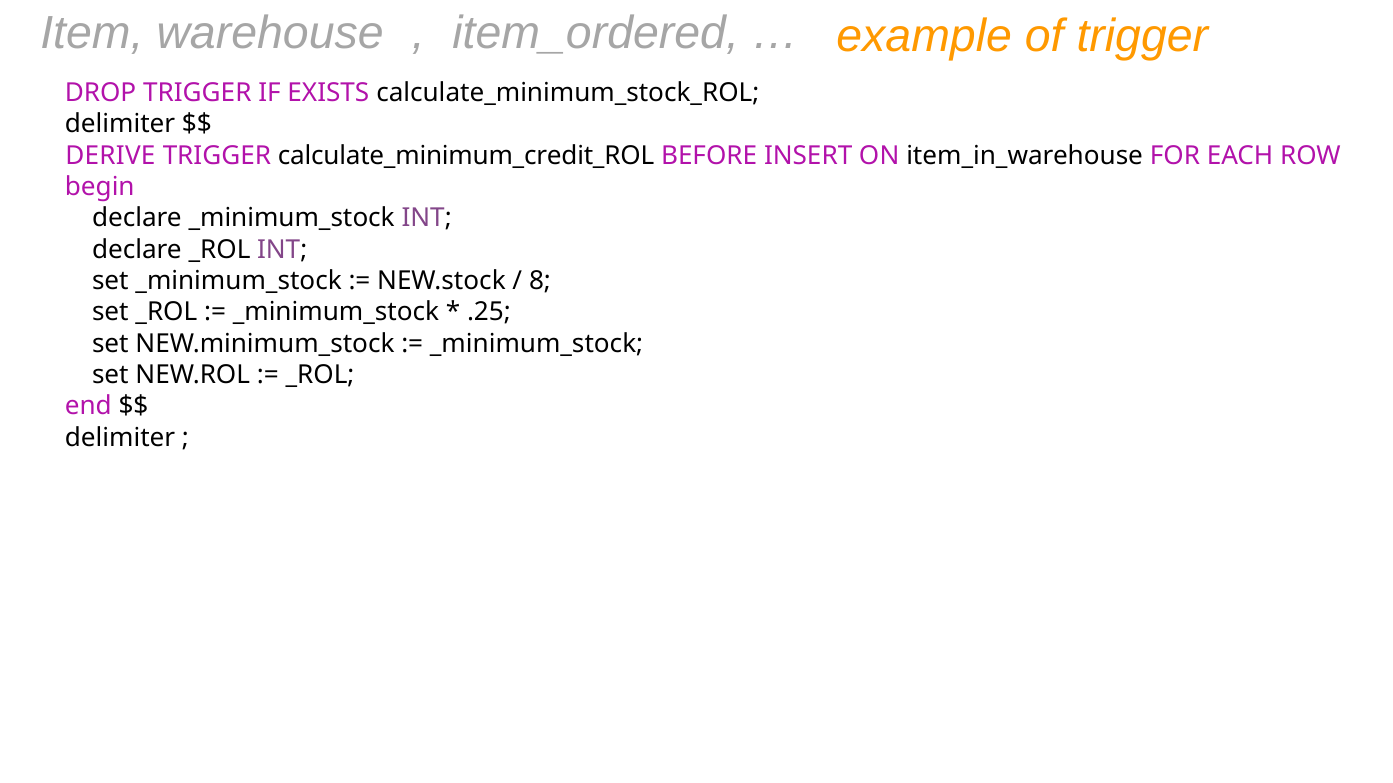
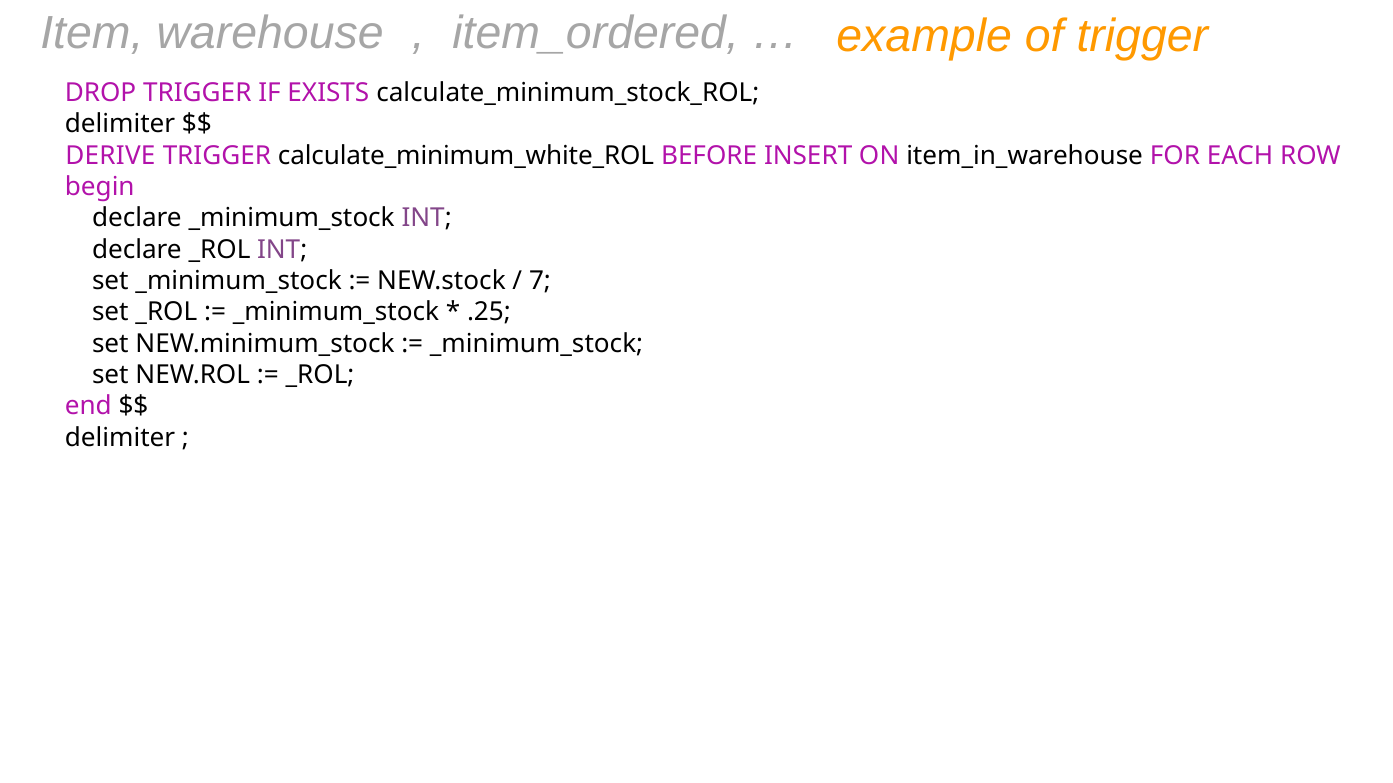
calculate_minimum_credit_ROL: calculate_minimum_credit_ROL -> calculate_minimum_white_ROL (466, 156)
8: 8 -> 7 (540, 281)
